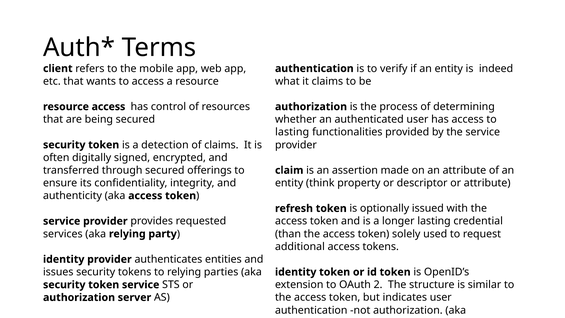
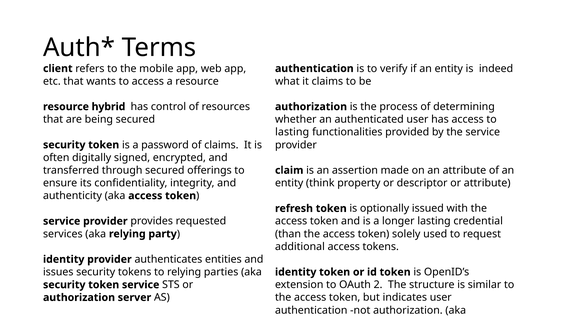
resource access: access -> hybrid (108, 107)
detection: detection -> password (165, 145)
